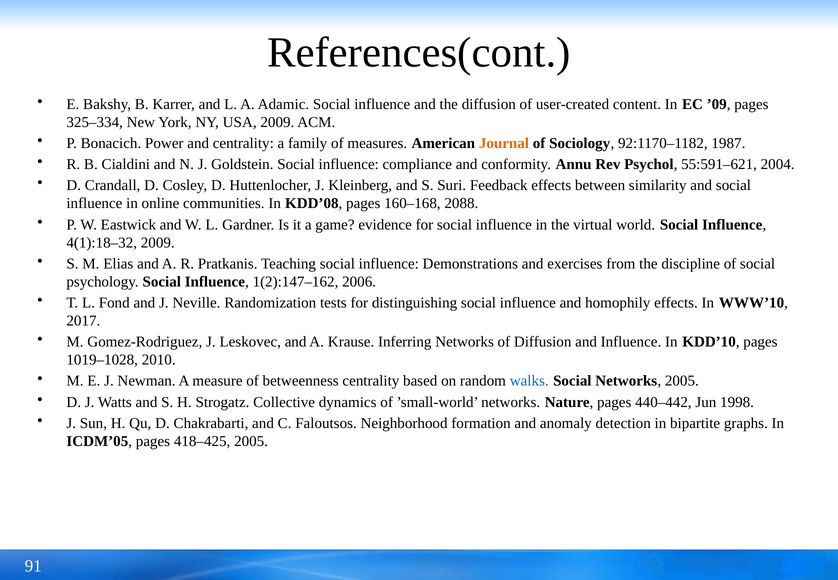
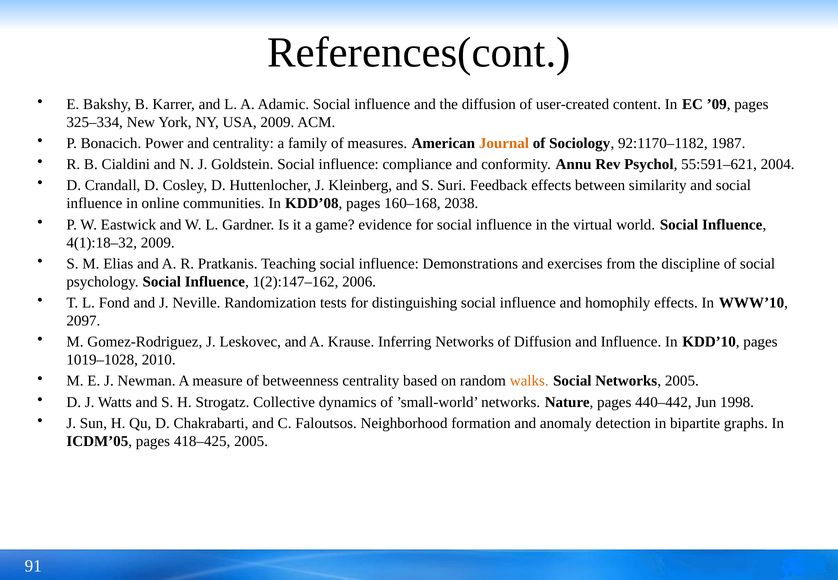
2088: 2088 -> 2038 (461, 204)
2017: 2017 -> 2097 (83, 321)
walks colour: blue -> orange (529, 381)
